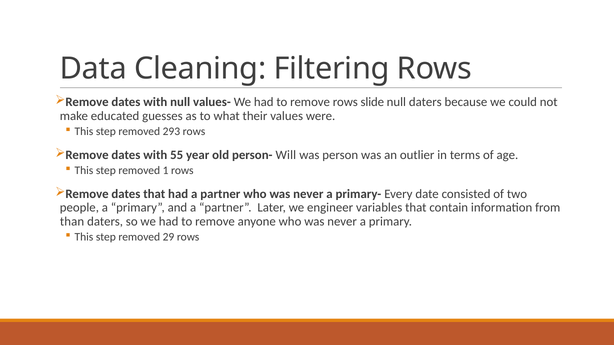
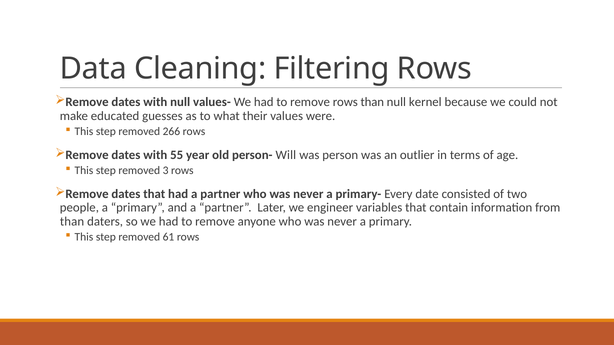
rows slide: slide -> than (372, 102)
null daters: daters -> kernel (425, 102)
293: 293 -> 266 (171, 132)
1: 1 -> 3 (166, 171)
29: 29 -> 61 (168, 237)
